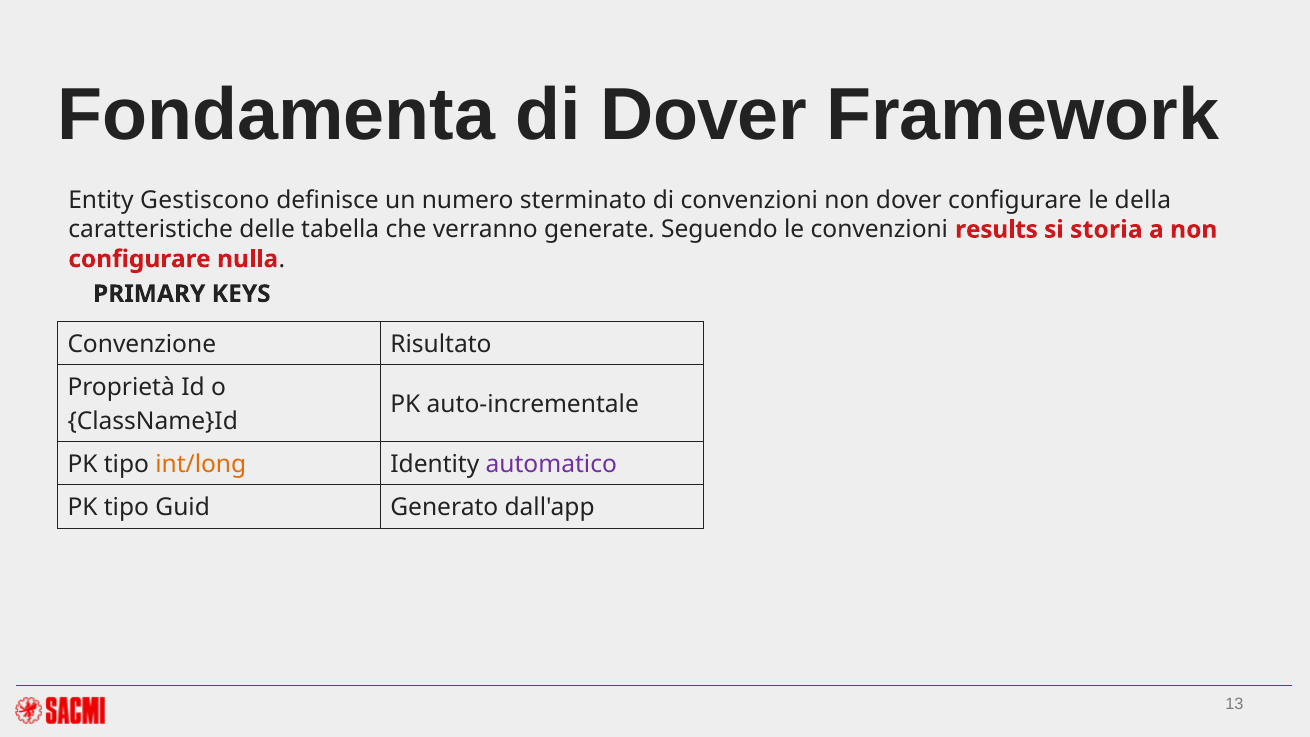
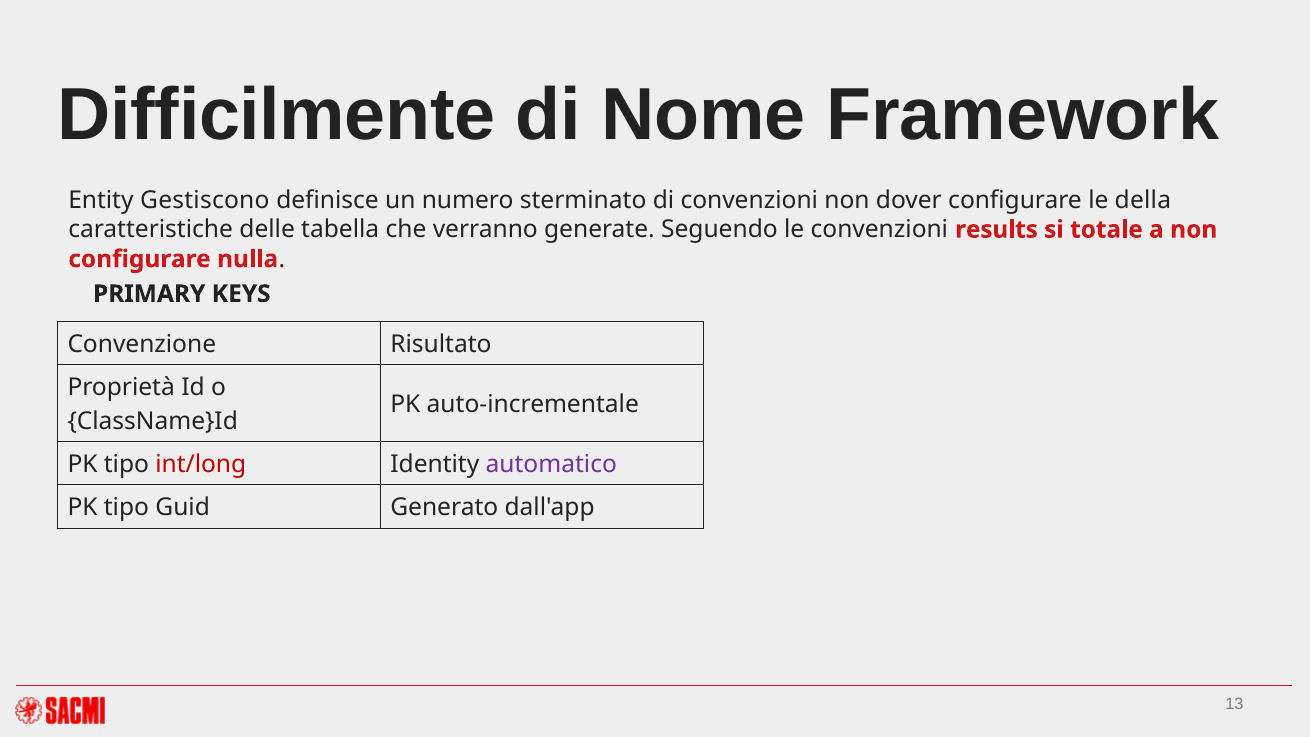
Fondamenta: Fondamenta -> Difficilmente (277, 115)
di Dover: Dover -> Nome (704, 115)
storia: storia -> totale (1106, 230)
int/long colour: orange -> red (201, 464)
